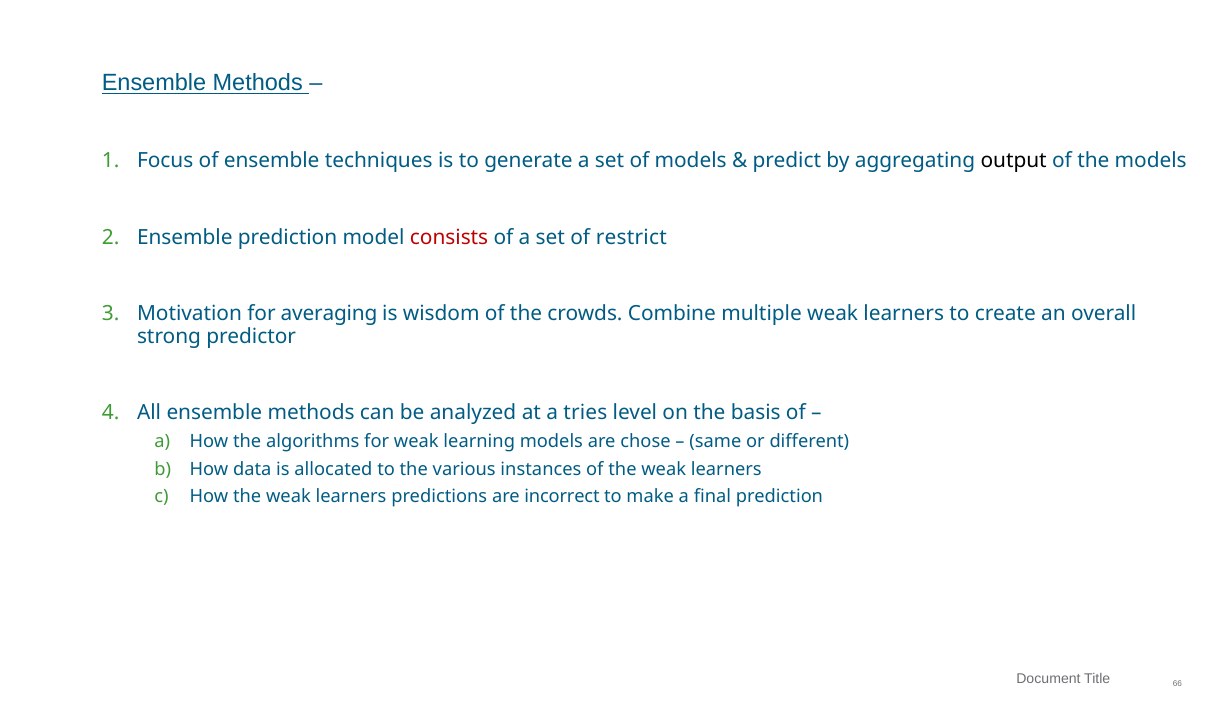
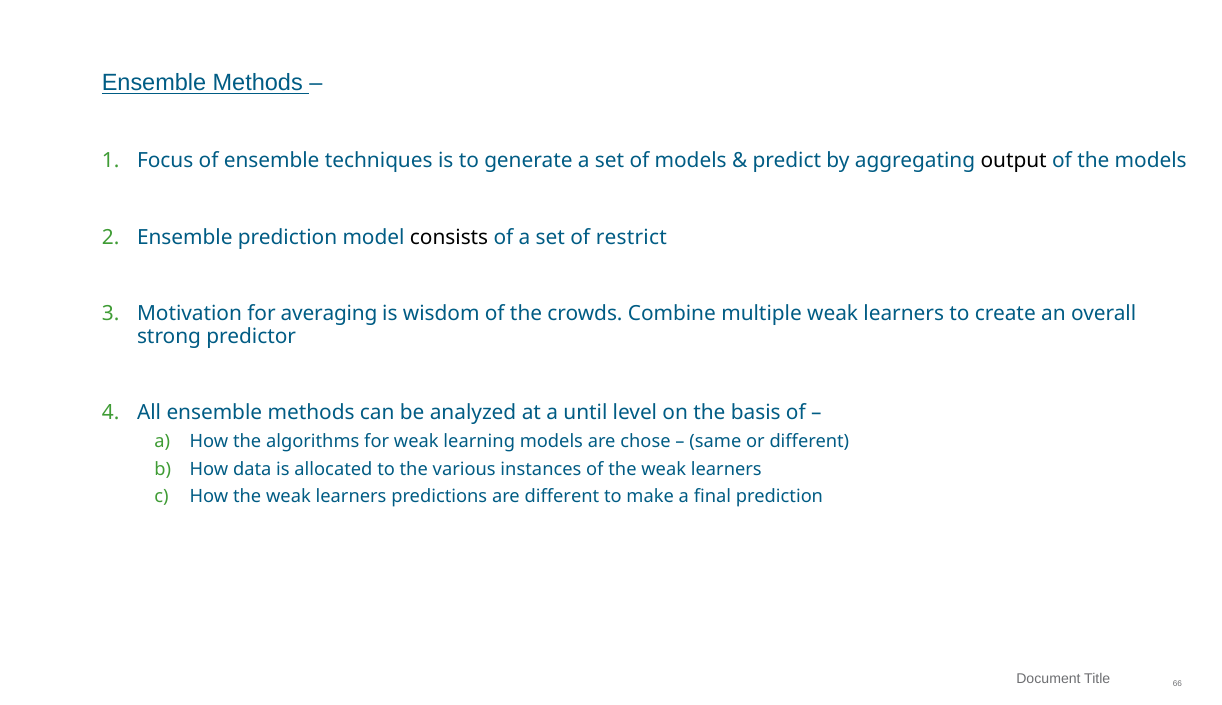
consists colour: red -> black (449, 237)
tries: tries -> until (585, 413)
are incorrect: incorrect -> different (562, 497)
